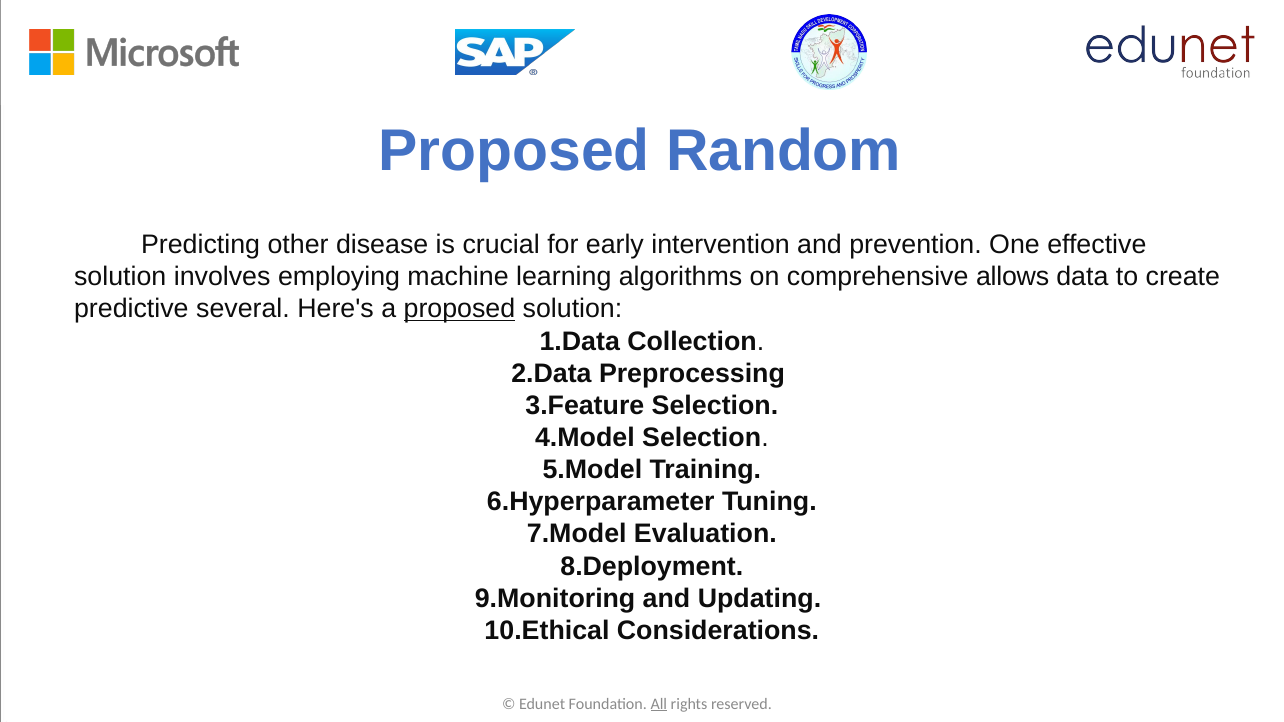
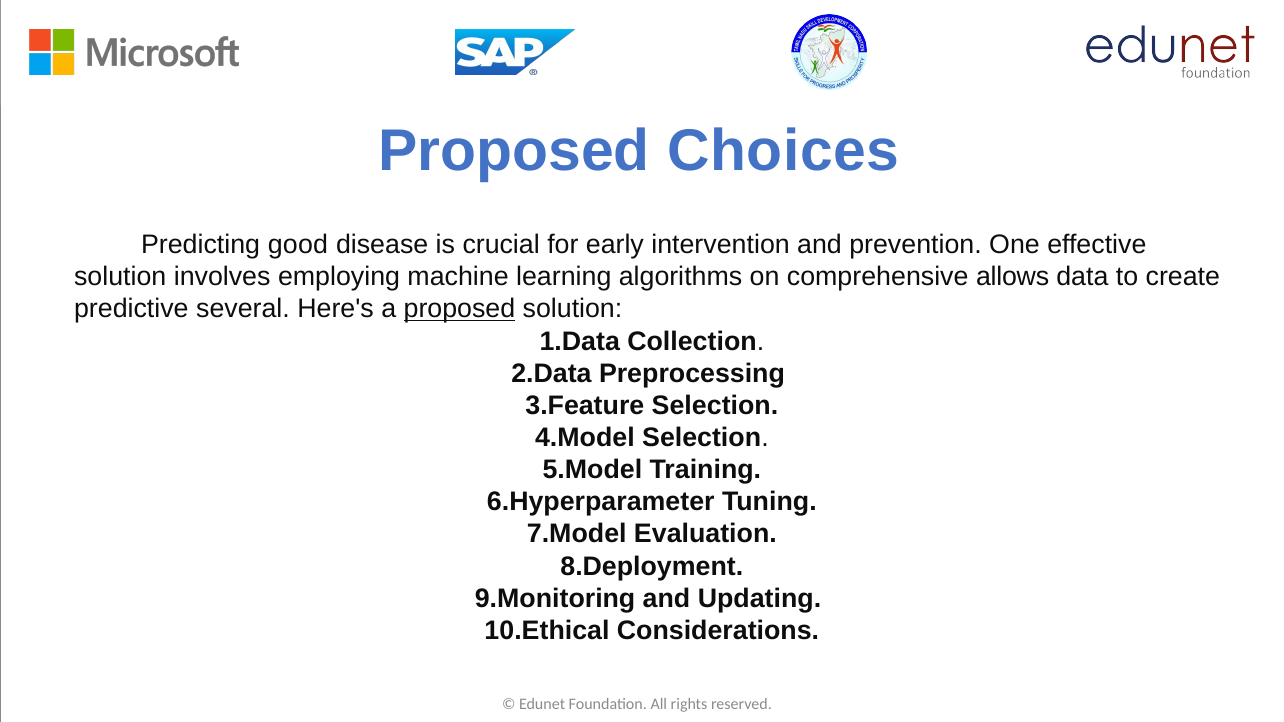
Random: Random -> Choices (783, 151)
other: other -> good (298, 245)
All underline: present -> none (659, 704)
